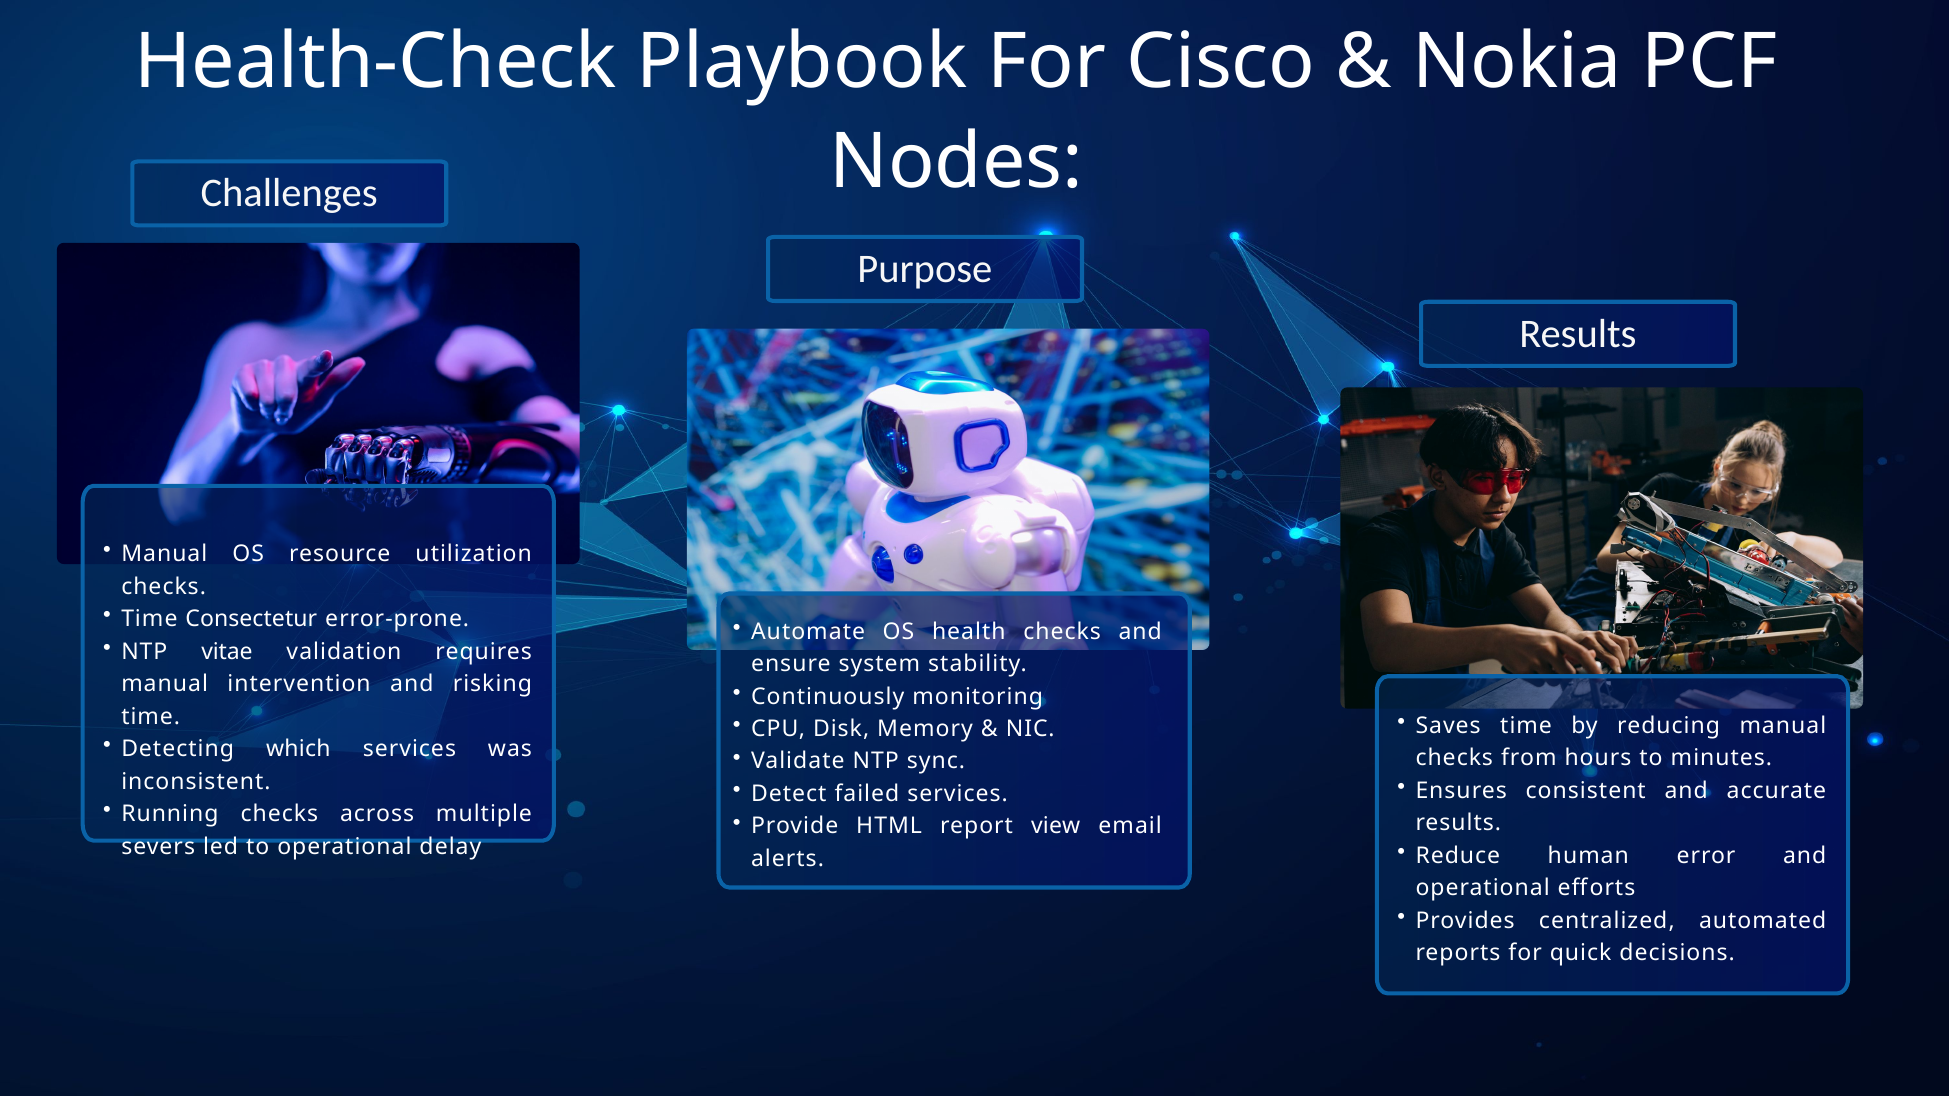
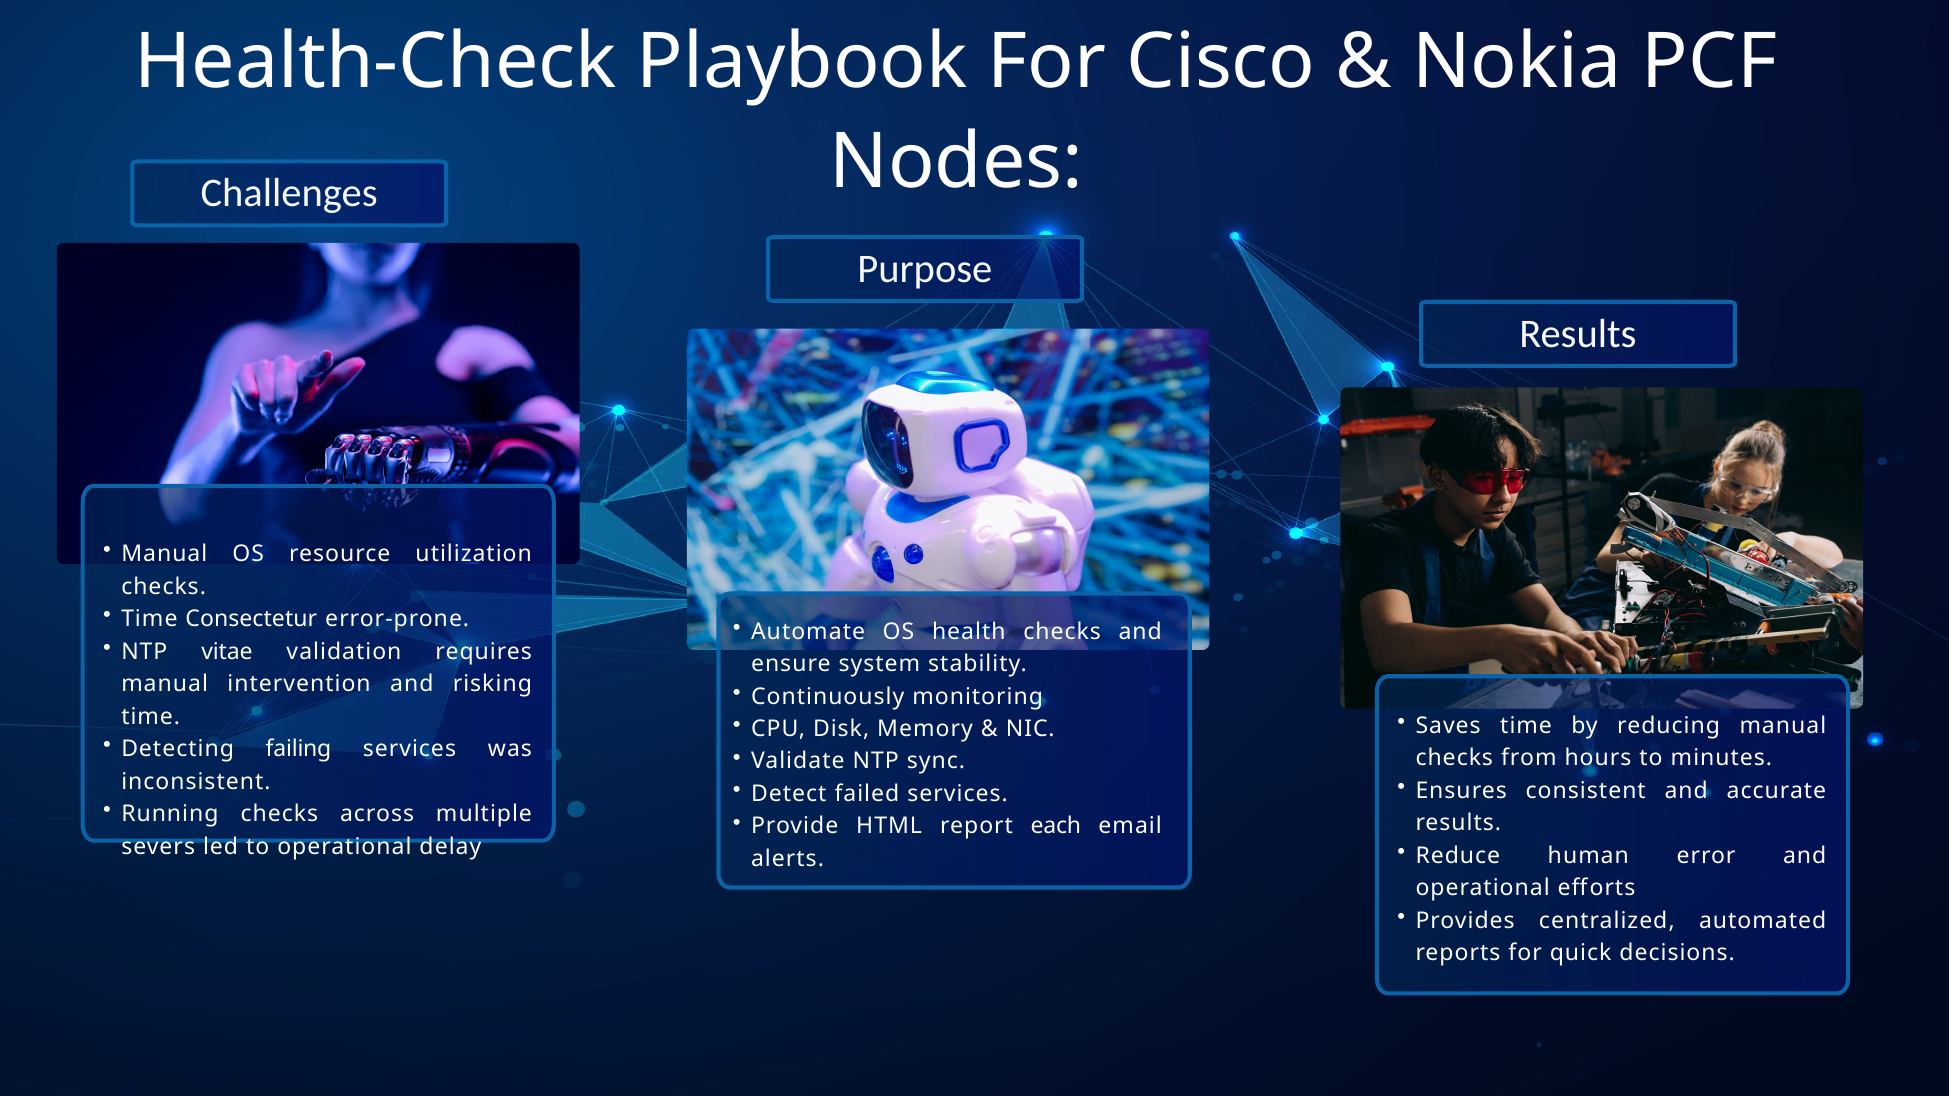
which: which -> failing (299, 749)
view: view -> each (1056, 827)
